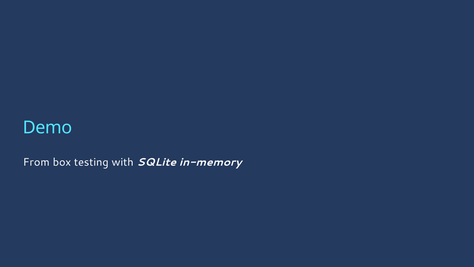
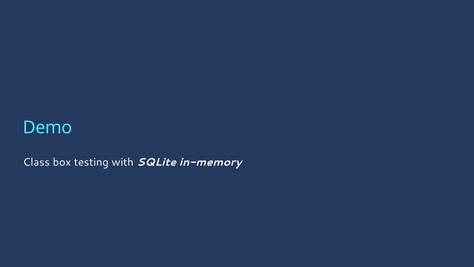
From: From -> Class (36, 162)
